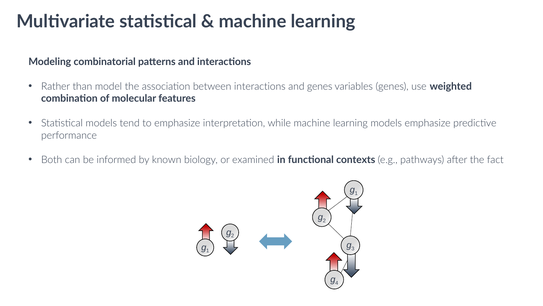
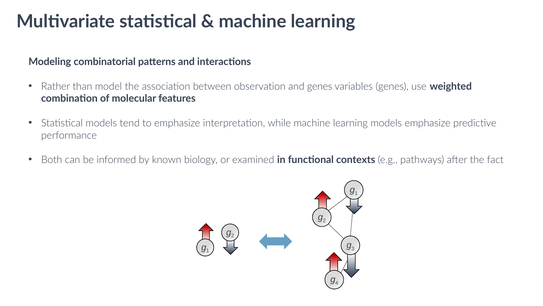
between interactions: interactions -> observation (260, 86)
